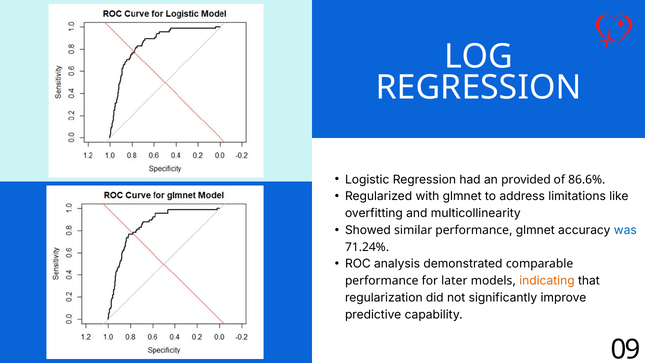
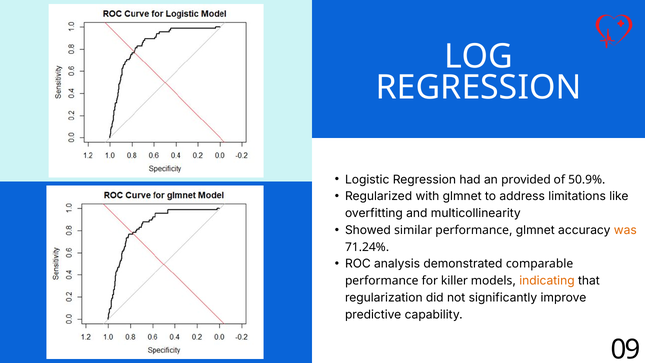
86.6%: 86.6% -> 50.9% (587, 179)
was colour: blue -> orange (625, 230)
later: later -> killer (454, 281)
